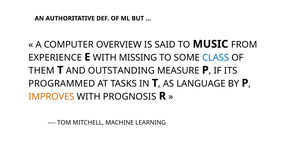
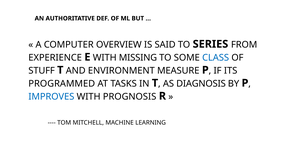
MUSIC: MUSIC -> SERIES (210, 44)
THEM: THEM -> STUFF (42, 71)
OUTSTANDING: OUTSTANDING -> ENVIRONMENT (121, 71)
LANGUAGE: LANGUAGE -> DIAGNOSIS (201, 84)
IMPROVES colour: orange -> blue (51, 97)
